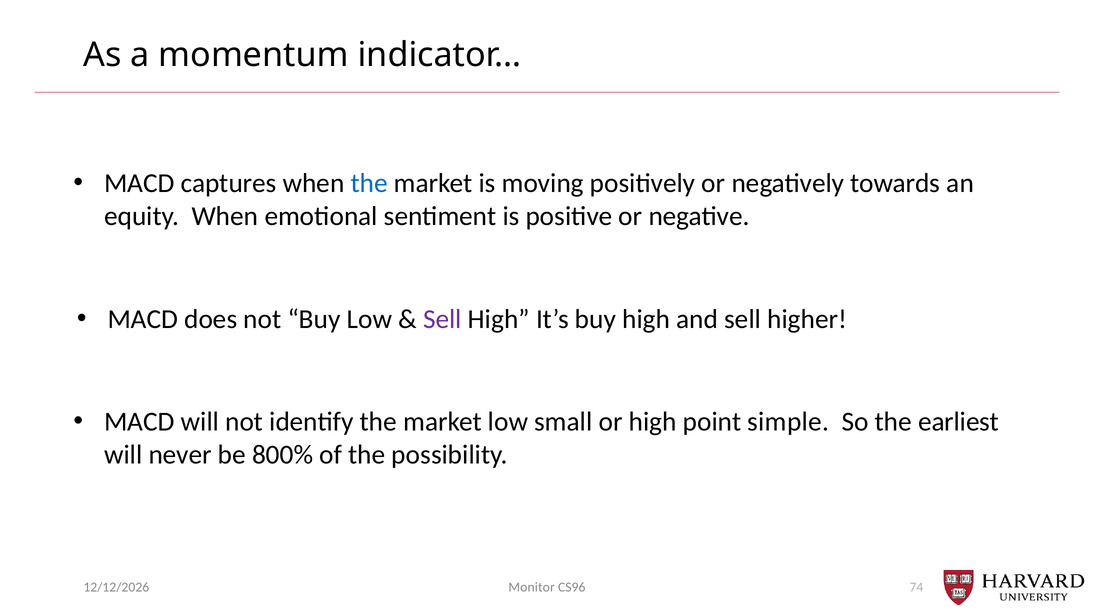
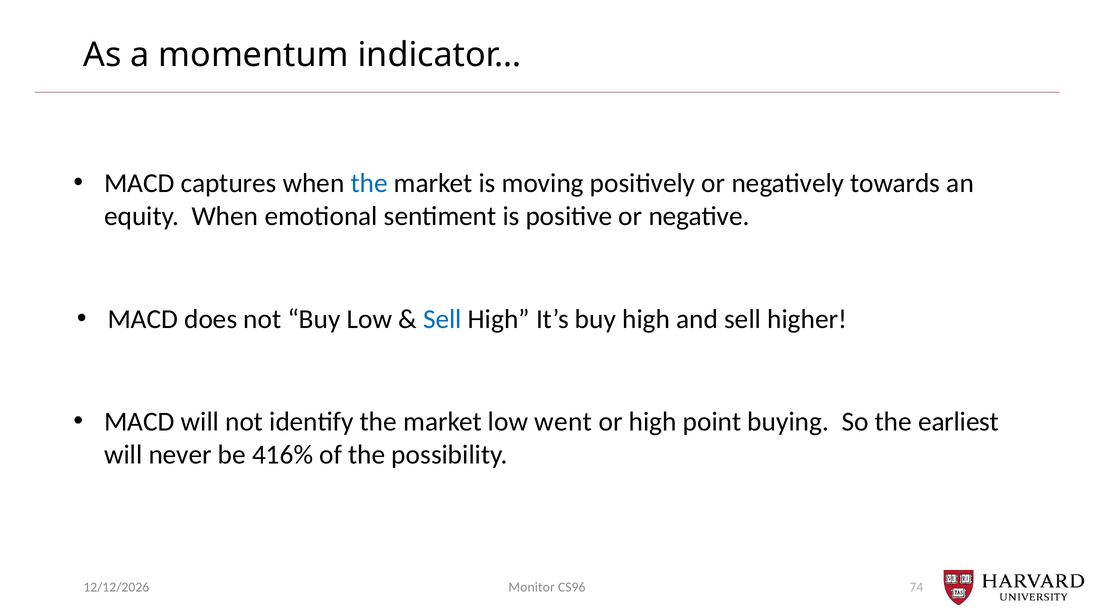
Sell colour: purple -> blue (442, 319)
small: small -> went (563, 422)
simple: simple -> buying (788, 422)
800%: 800% -> 416% (283, 455)
